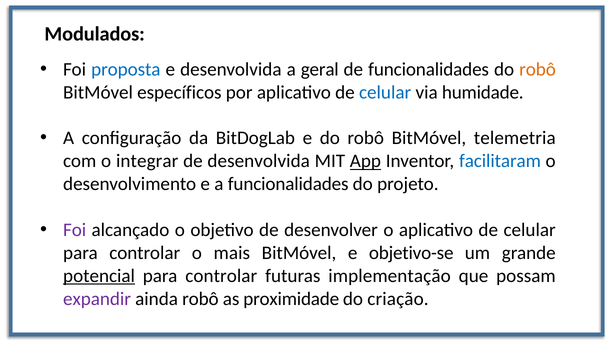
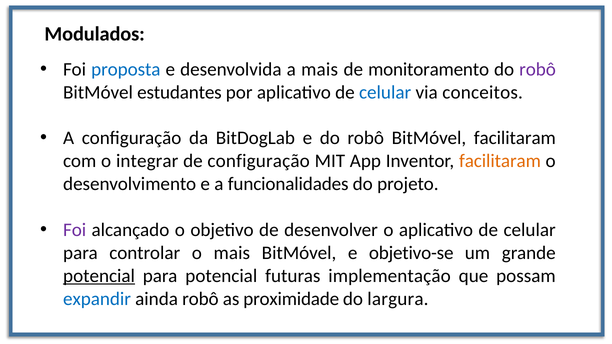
a geral: geral -> mais (320, 69)
de funcionalidades: funcionalidades -> monitoramento (429, 69)
robô colour: orange -> purple (538, 69)
específicos: específicos -> estudantes (179, 92)
humidade: humidade -> conceitos (483, 92)
BitMóvel telemetria: telemetria -> facilitaram (515, 138)
de desenvolvida: desenvolvida -> configuração (259, 161)
App underline: present -> none (365, 161)
facilitaram colour: blue -> orange (500, 161)
controlar: controlar -> potencial (221, 276)
expandir colour: purple -> blue (97, 299)
criação: criação -> largura (398, 299)
